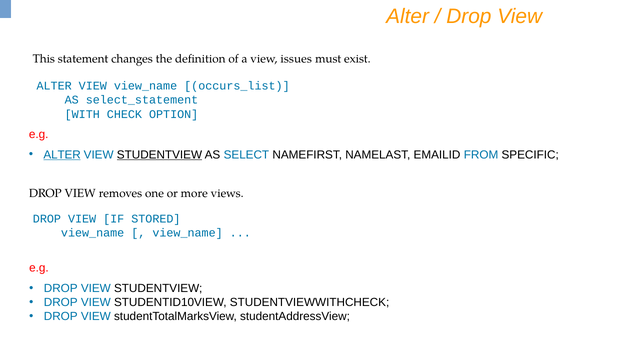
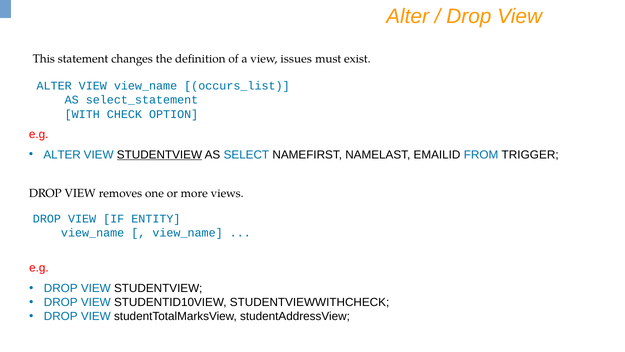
ALTER underline: present -> none (62, 155)
SPECIFIC: SPECIFIC -> TRIGGER (530, 155)
STORED: STORED -> ENTITY (156, 218)
